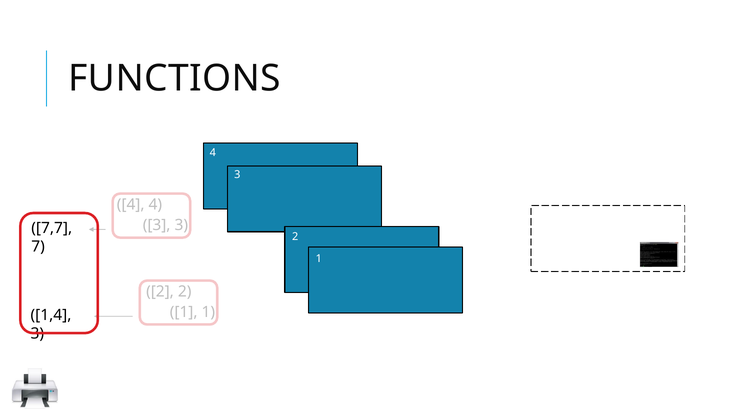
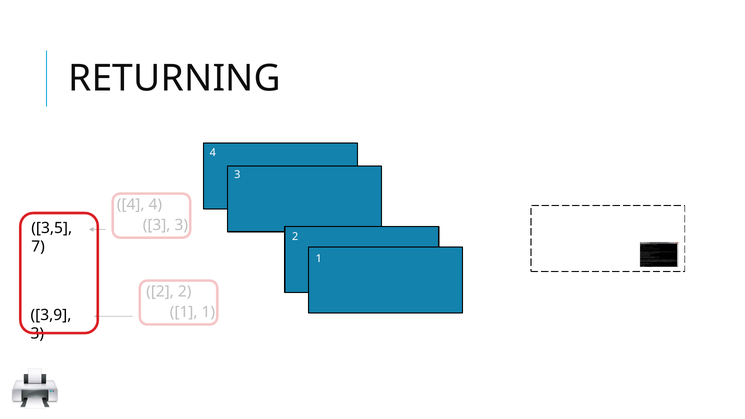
FUNCTIONS: FUNCTIONS -> RETURNING (175, 78)
7,7: 7,7 -> 3,5 (52, 228)
1,4: 1,4 -> 3,9 (51, 315)
